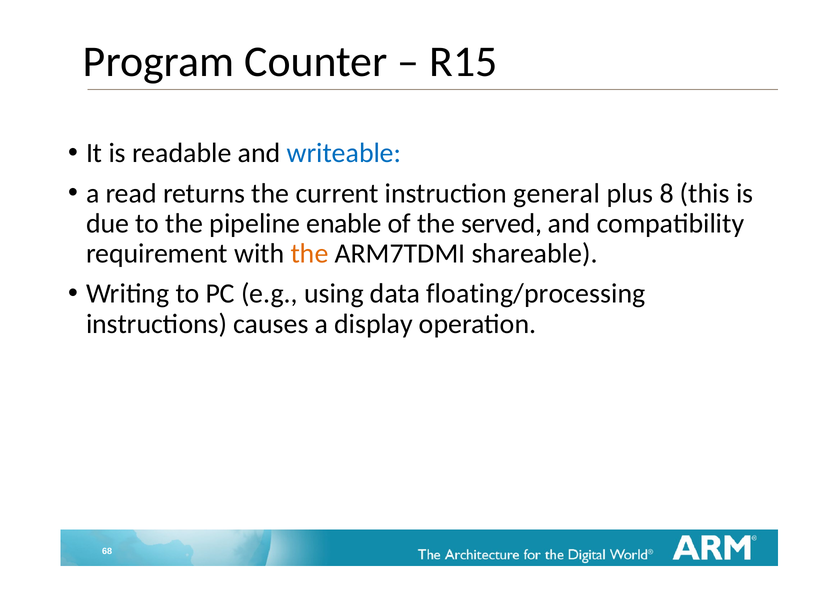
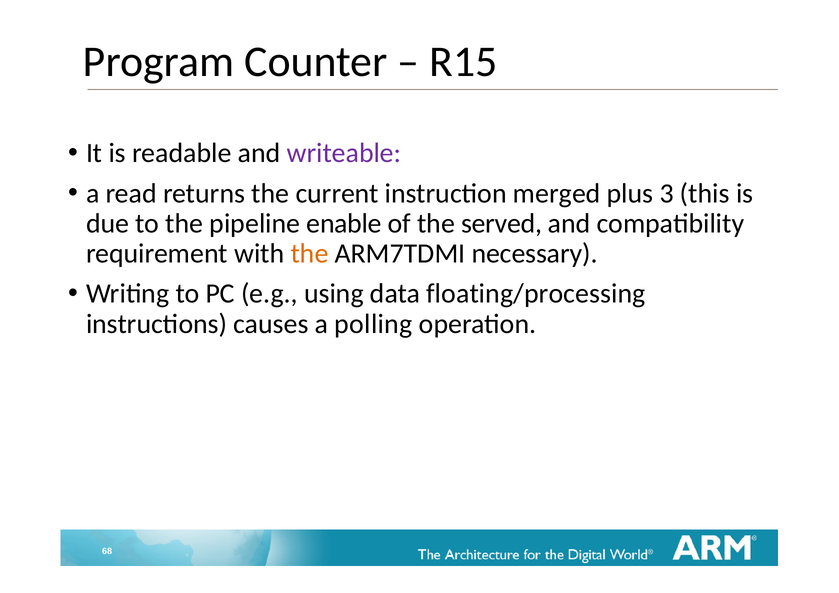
writeable colour: blue -> purple (344, 153)
general: general -> merged (557, 193)
8: 8 -> 3 (667, 193)
shareable: shareable -> necessary (535, 254)
display: display -> polling (373, 324)
